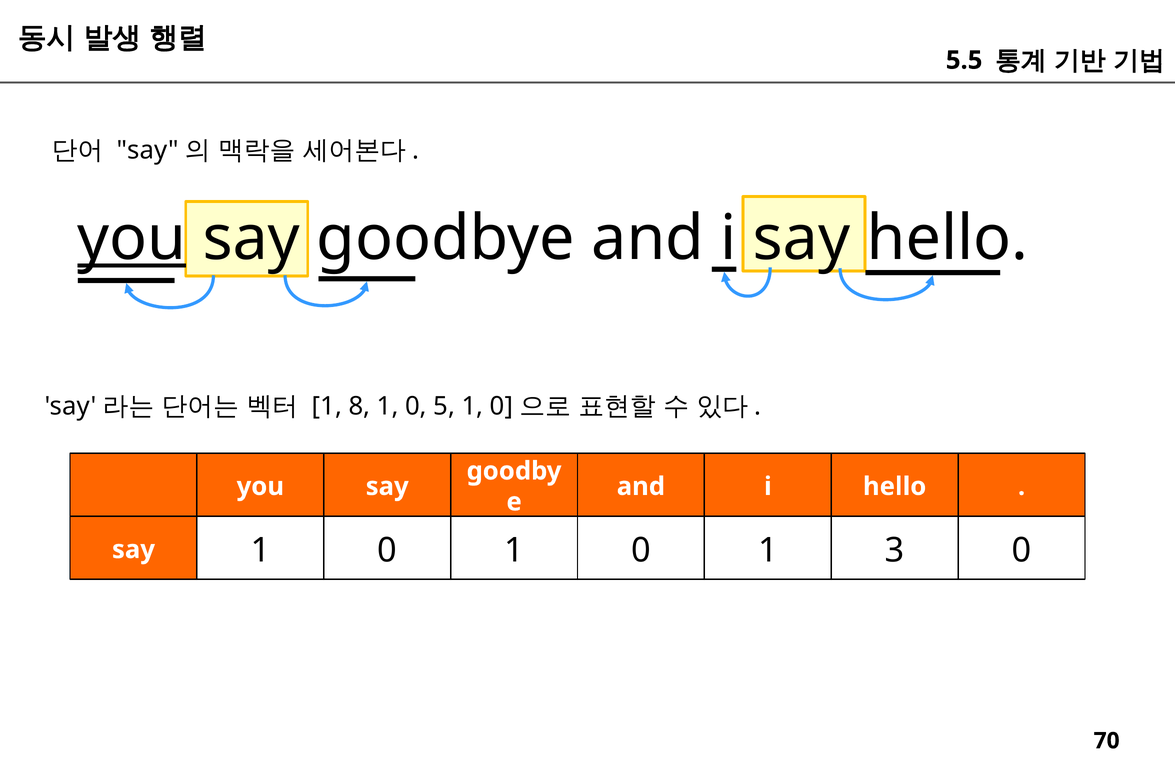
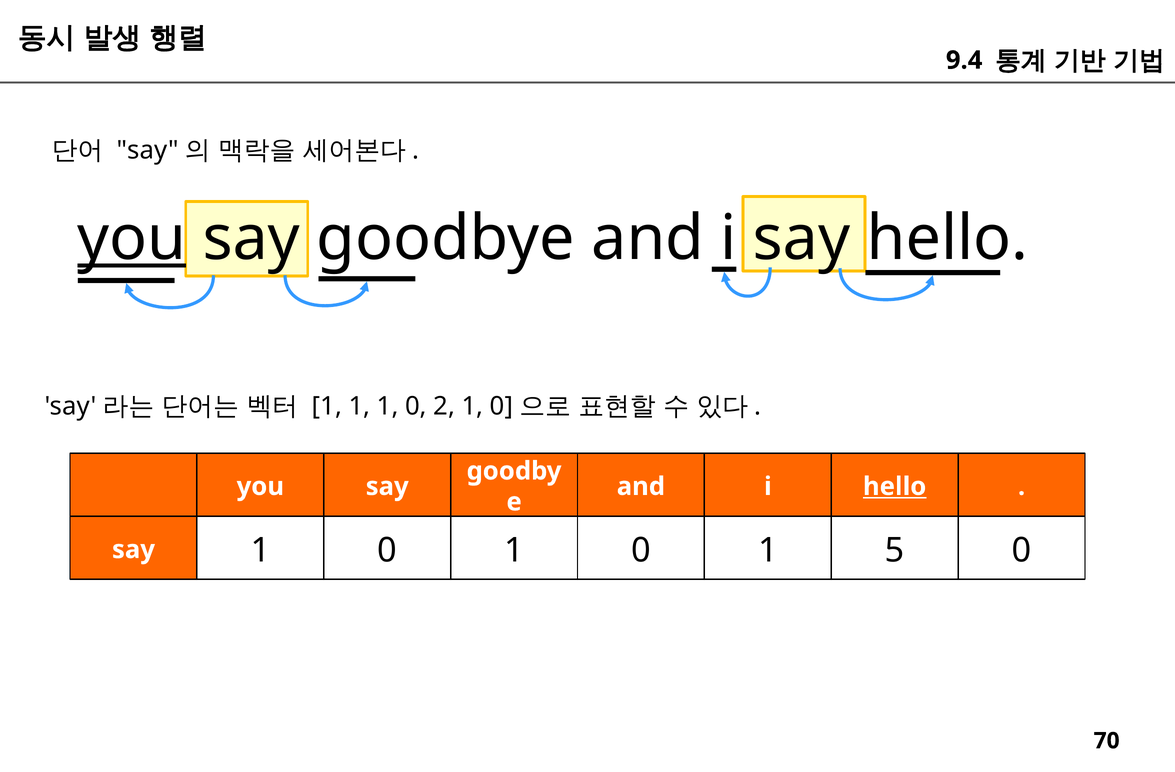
5.5: 5.5 -> 9.4 (964, 60)
8: 8 -> 1 (359, 406)
5: 5 -> 2 (444, 406)
hello underline: none -> present (895, 486)
3: 3 -> 5 (895, 550)
